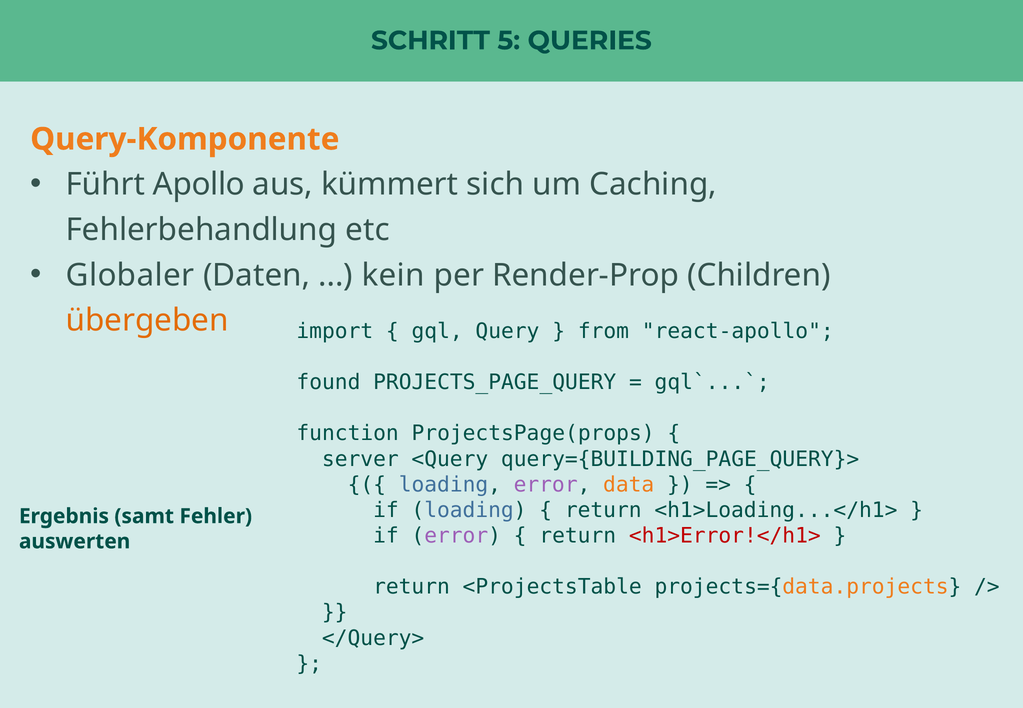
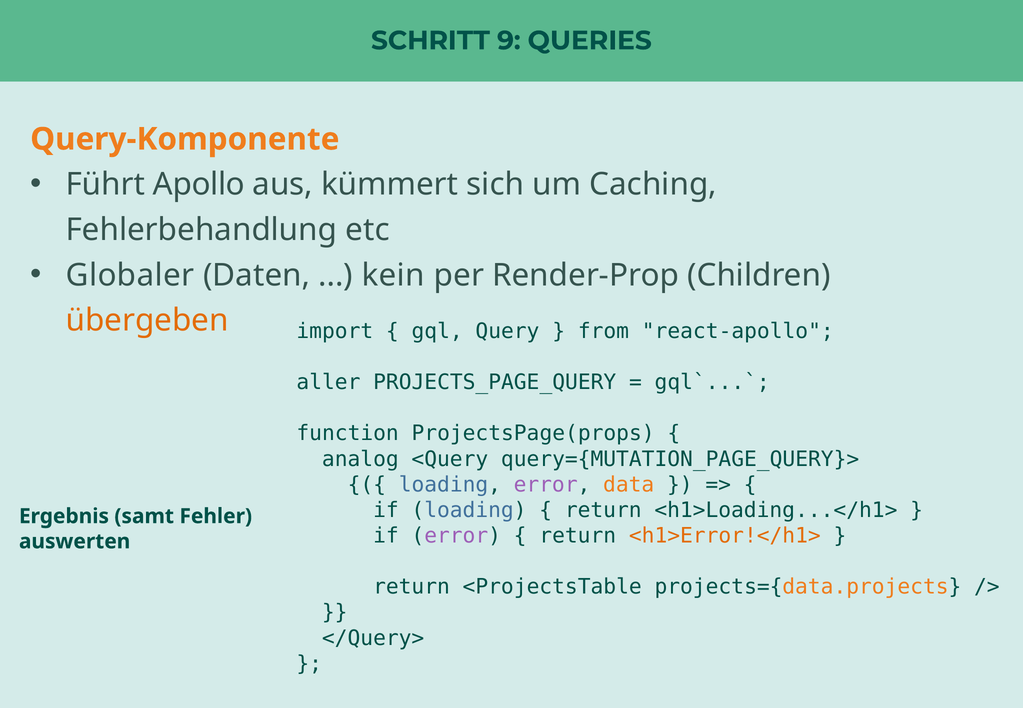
5: 5 -> 9 (509, 41)
found: found -> aller (328, 382)
server: server -> analog (360, 459)
query={BUILDING_PAGE_QUERY}>: query={BUILDING_PAGE_QUERY}> -> query={MUTATION_PAGE_QUERY}> (680, 459)
<h1>Error!</h1> colour: red -> orange (725, 536)
